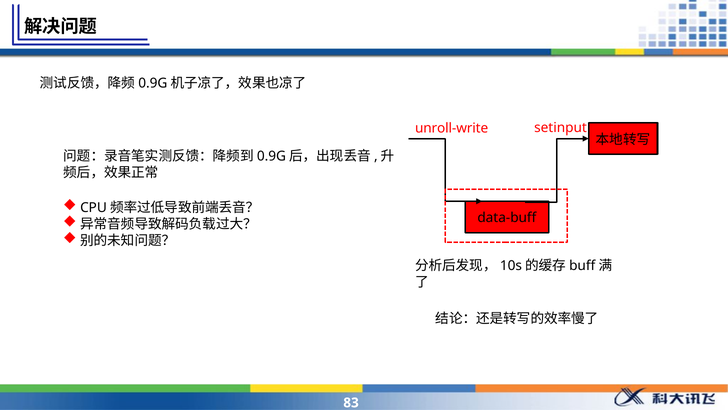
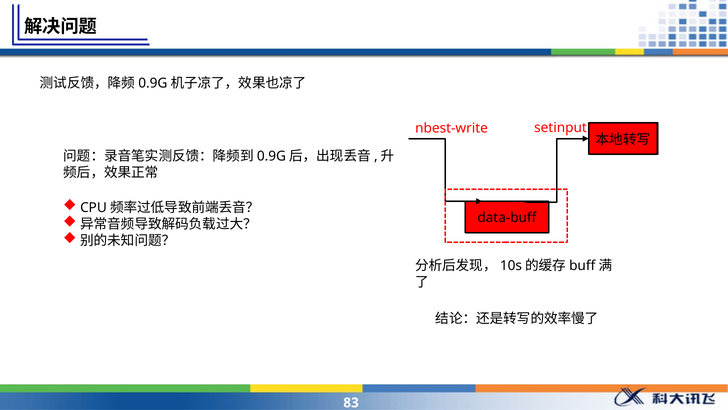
unroll-write: unroll-write -> nbest-write (452, 128)
